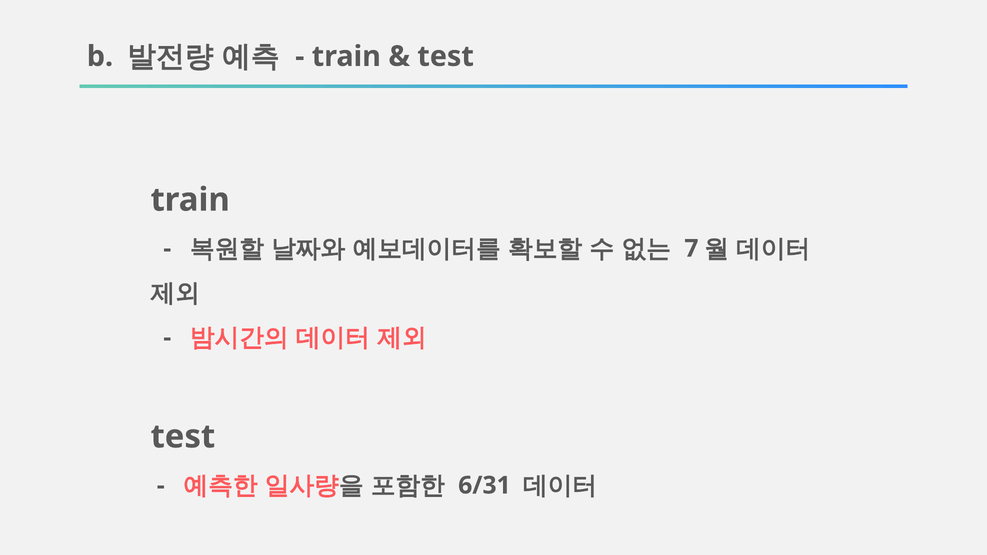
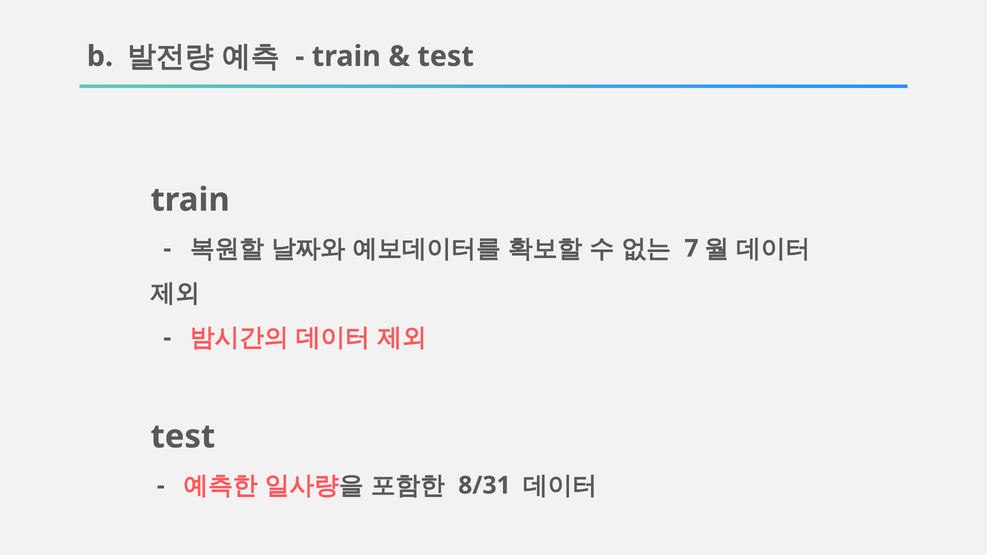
6/31: 6/31 -> 8/31 (484, 486)
